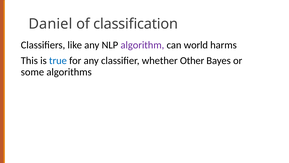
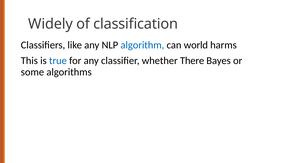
Daniel: Daniel -> Widely (51, 24)
algorithm colour: purple -> blue (142, 45)
Other: Other -> There (192, 60)
